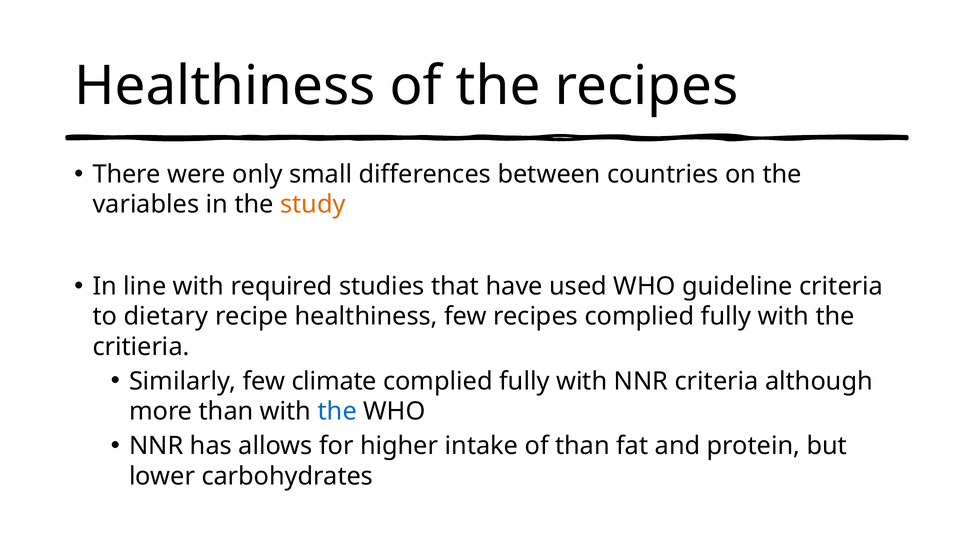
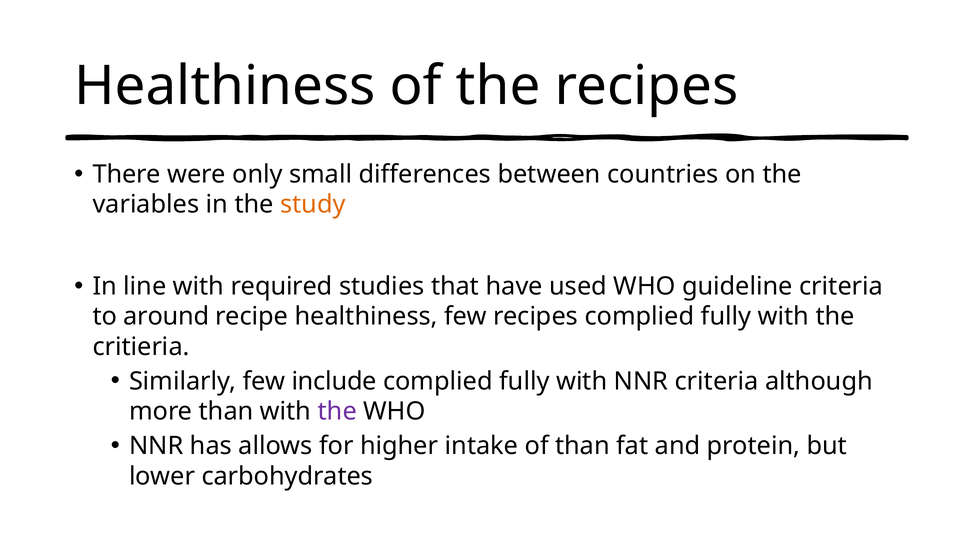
dietary: dietary -> around (166, 316)
climate: climate -> include (334, 381)
the colour: blue -> purple (337, 411)
